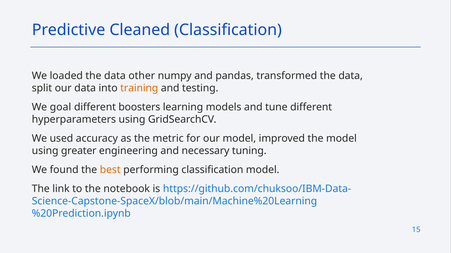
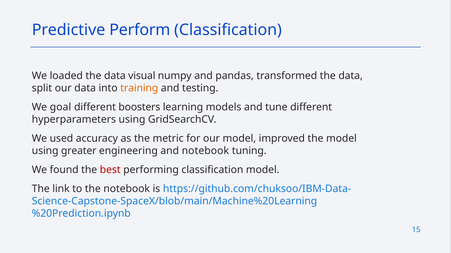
Cleaned: Cleaned -> Perform (140, 30)
other: other -> visual (142, 76)
and necessary: necessary -> notebook (205, 151)
best colour: orange -> red (110, 170)
